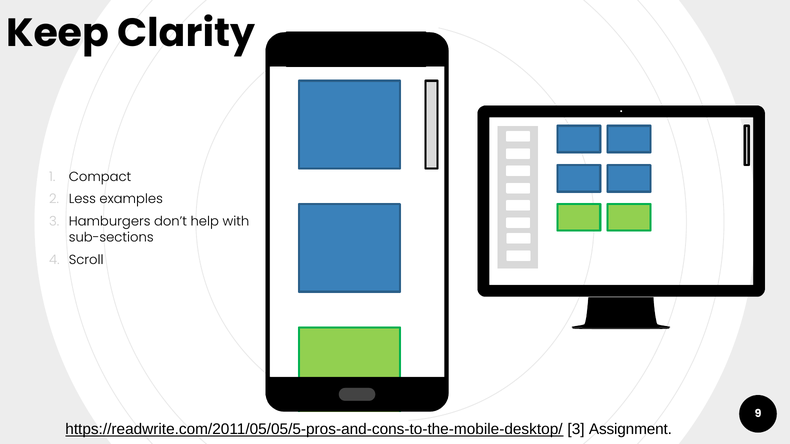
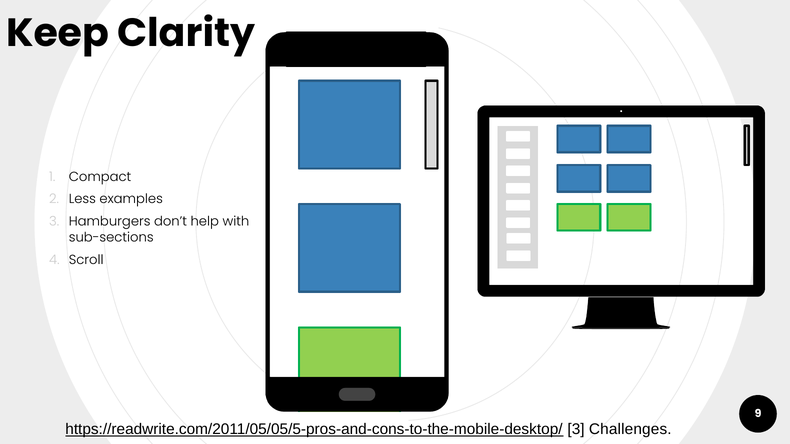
Assignment: Assignment -> Challenges (630, 430)
